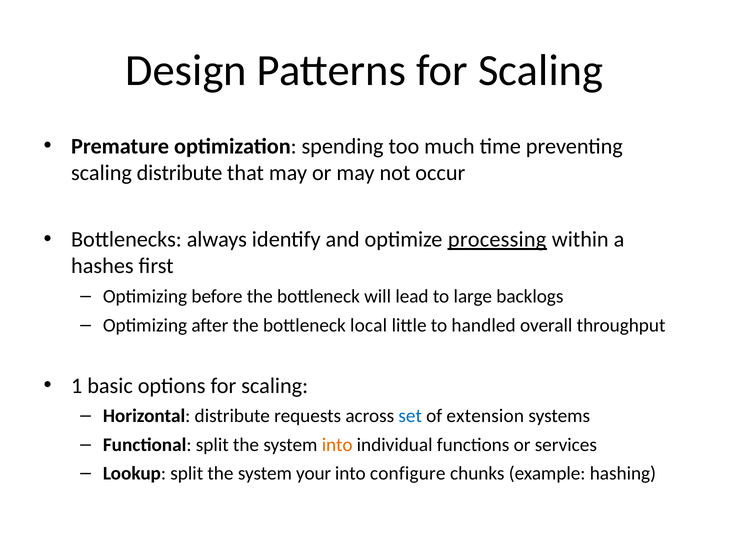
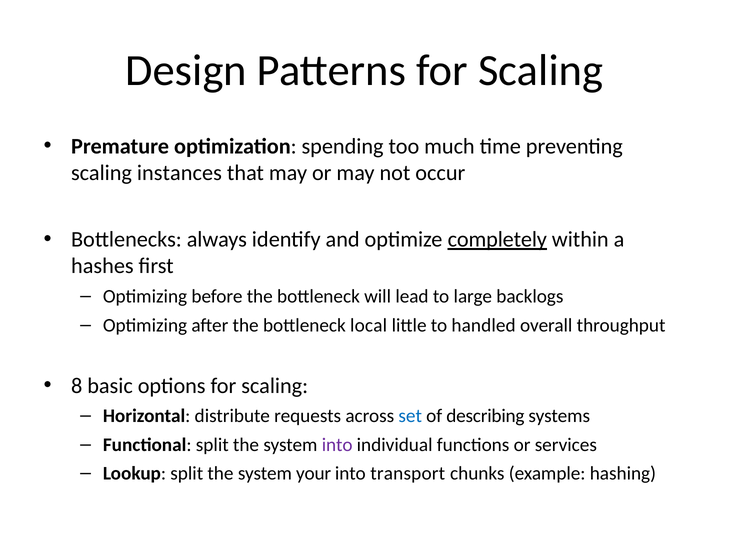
scaling distribute: distribute -> instances (179, 173)
processing: processing -> completely (497, 239)
1: 1 -> 8 (77, 385)
extension: extension -> describing (485, 416)
into colour: orange -> purple (337, 445)
configure: configure -> transport (408, 473)
